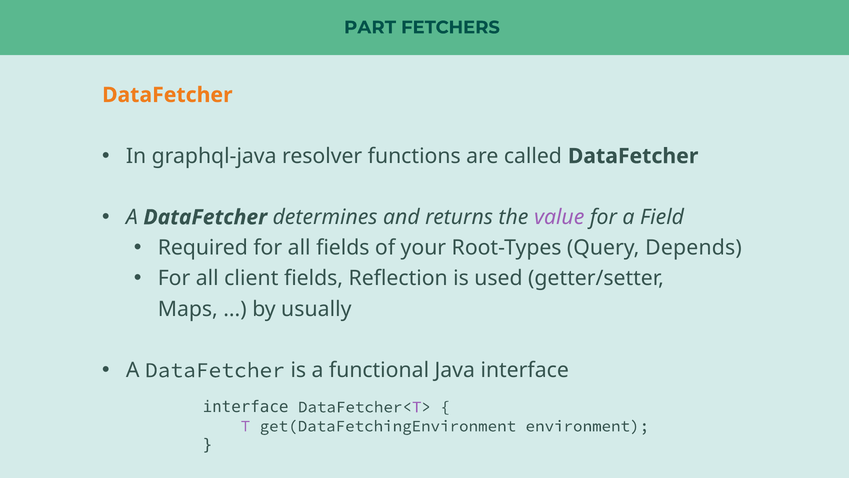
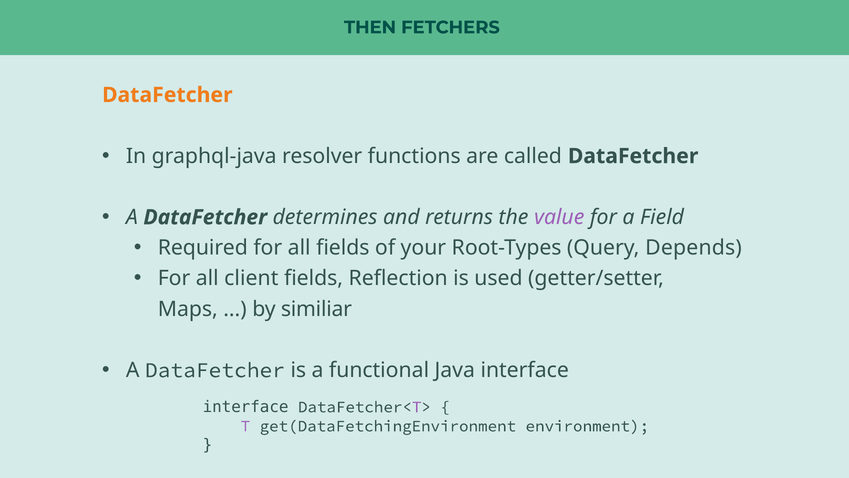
PART: PART -> THEN (370, 27)
usually: usually -> similiar (316, 309)
